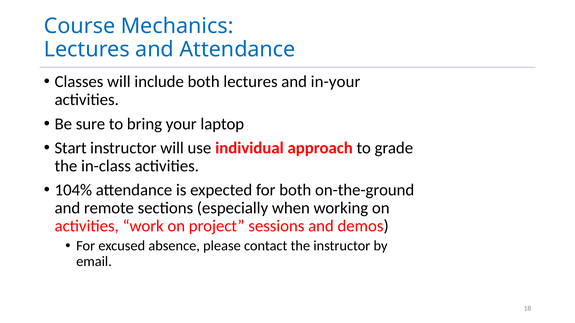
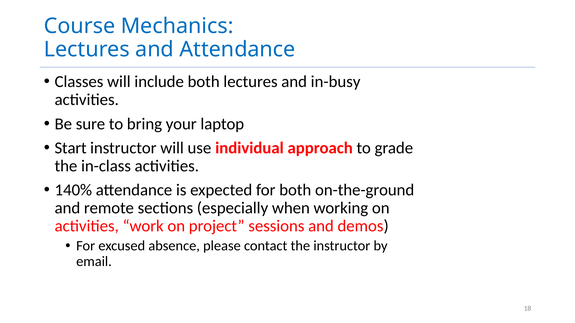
in-your: in-your -> in-busy (336, 82)
104%: 104% -> 140% (73, 190)
